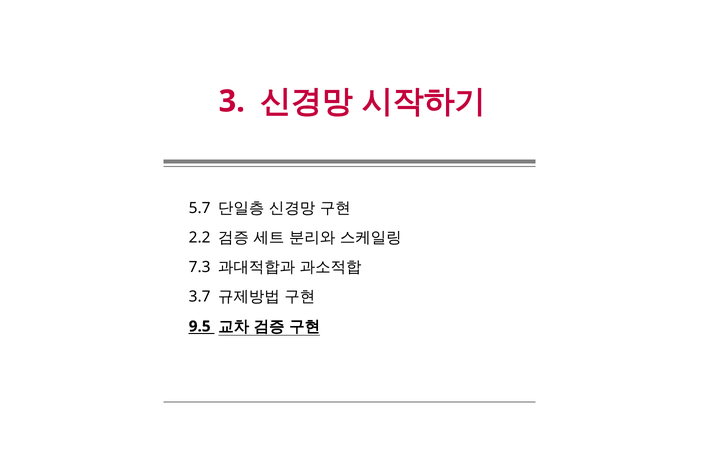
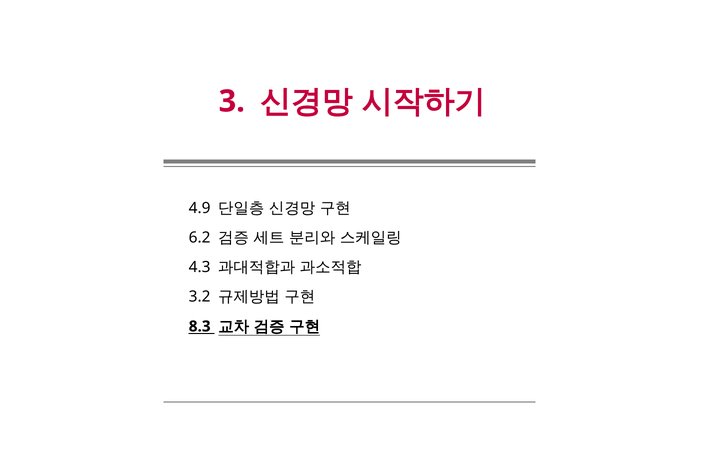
5.7: 5.7 -> 4.9 (200, 208)
2.2: 2.2 -> 6.2 (200, 238)
7.3: 7.3 -> 4.3 (200, 267)
3.7: 3.7 -> 3.2 (200, 297)
9.5: 9.5 -> 8.3 (200, 326)
